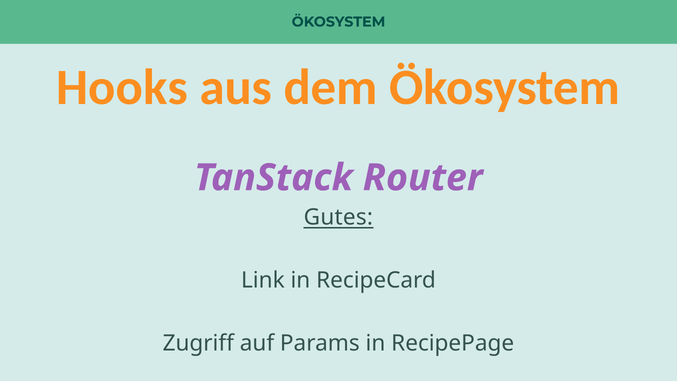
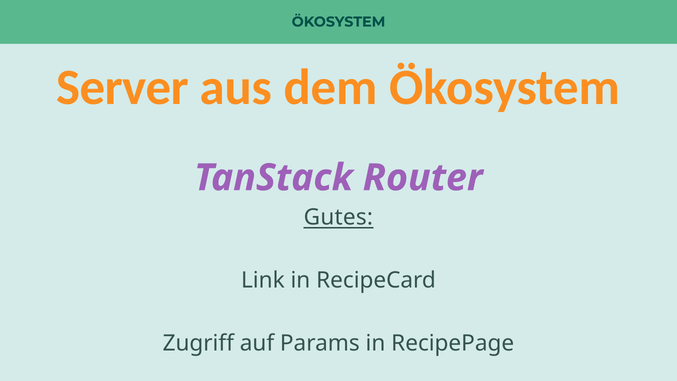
Hooks: Hooks -> Server (122, 87)
